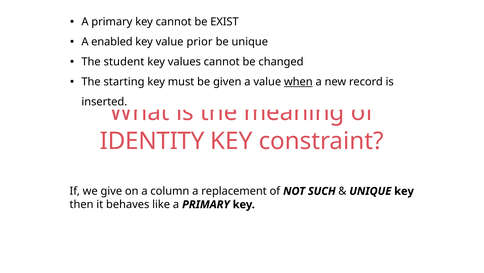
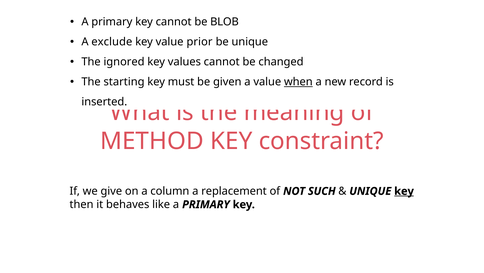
EXIST: EXIST -> BLOB (224, 22)
enabled: enabled -> exclude (112, 42)
student: student -> ignored (124, 62)
IDENTITY: IDENTITY -> METHOD (152, 141)
key underline: none -> present (404, 191)
